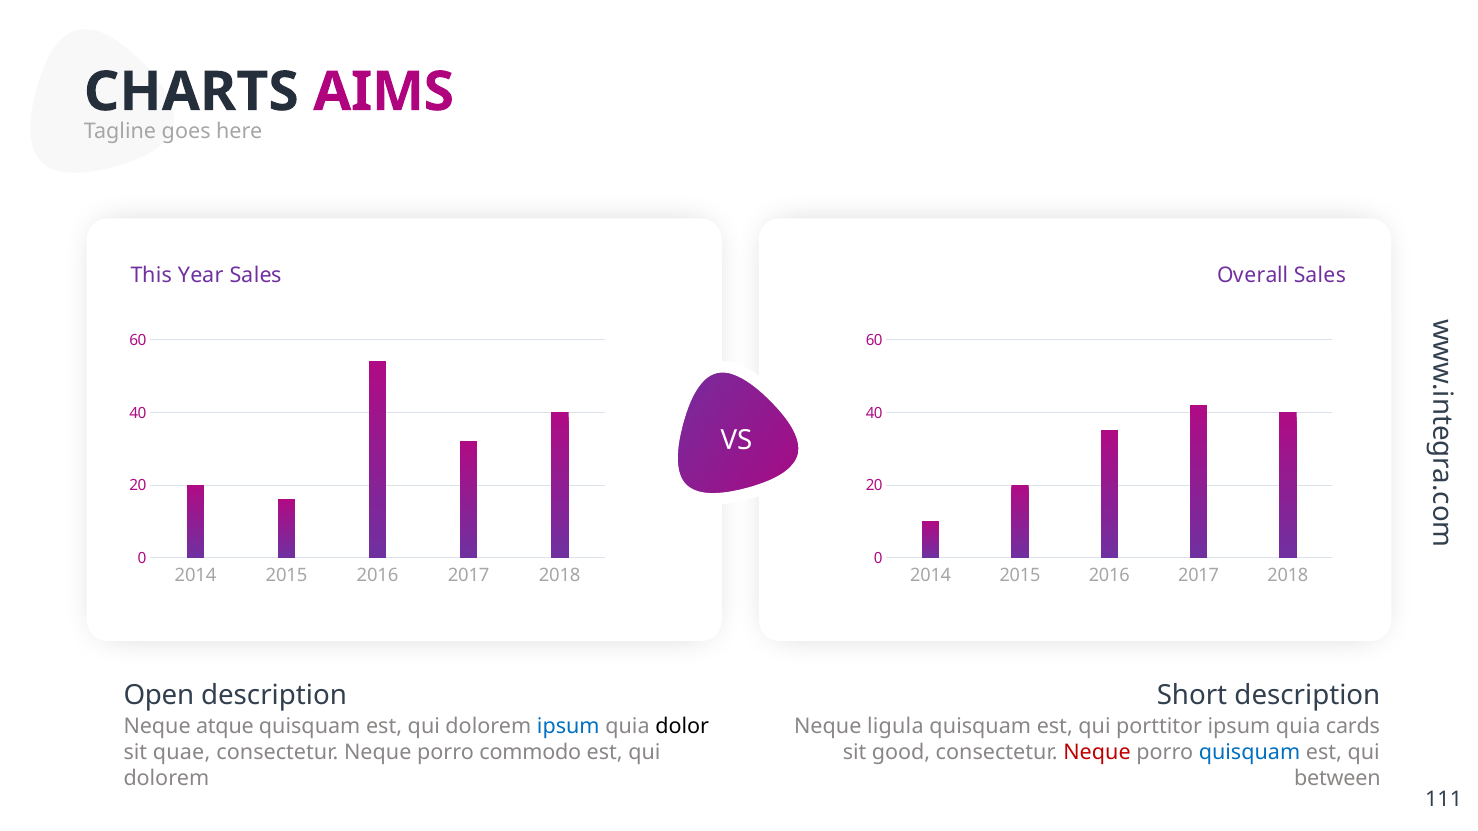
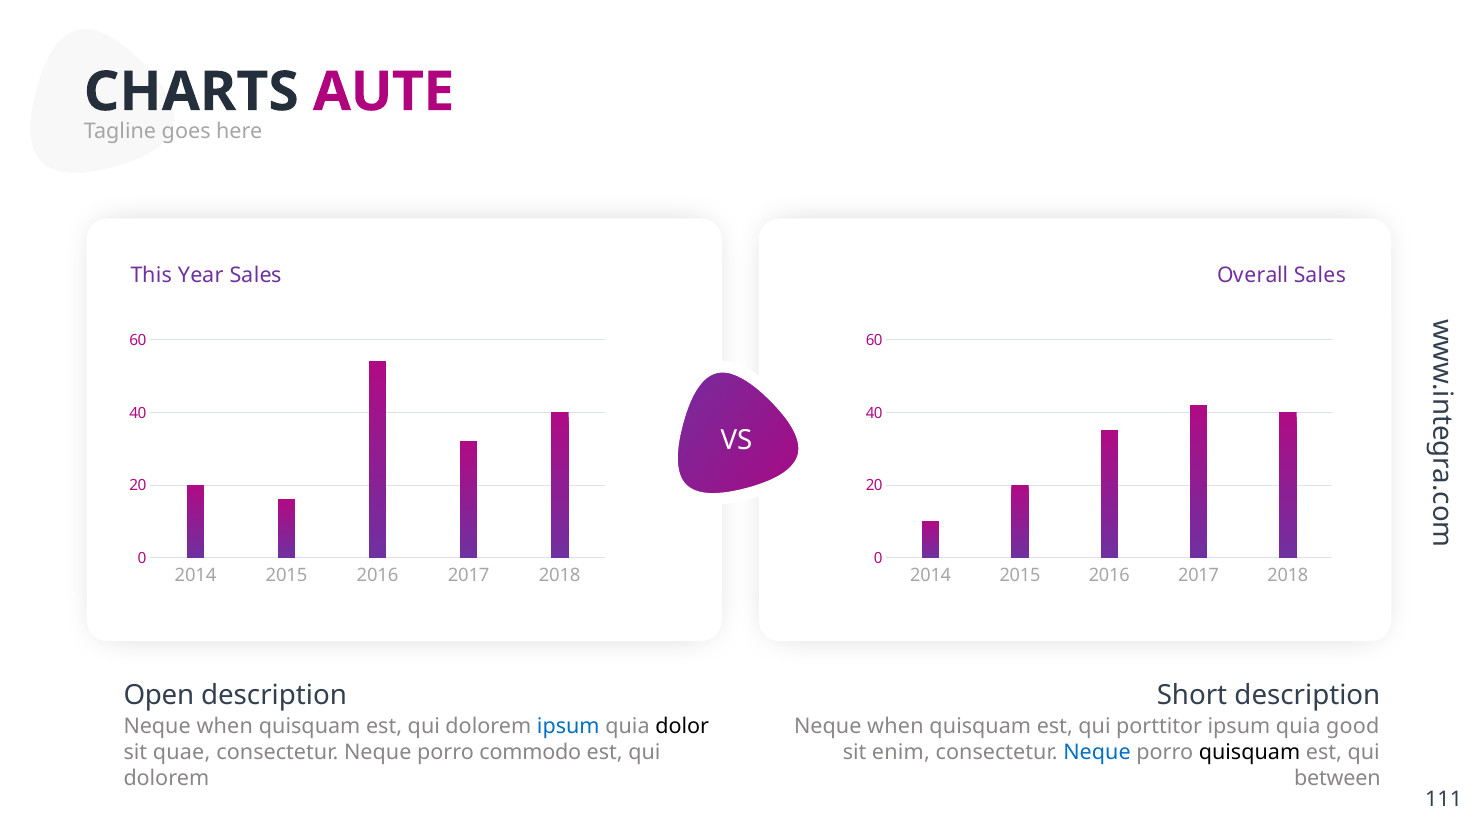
AIMS: AIMS -> AUTE (384, 92)
atque: atque -> when (225, 727)
ligula: ligula -> when (895, 727)
cards: cards -> good (1353, 727)
good: good -> enim (901, 753)
Neque colour: red -> blue (1097, 753)
quisquam colour: blue -> black (1249, 753)
